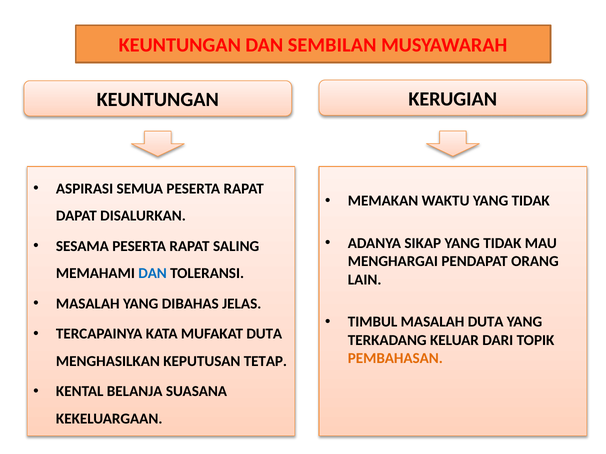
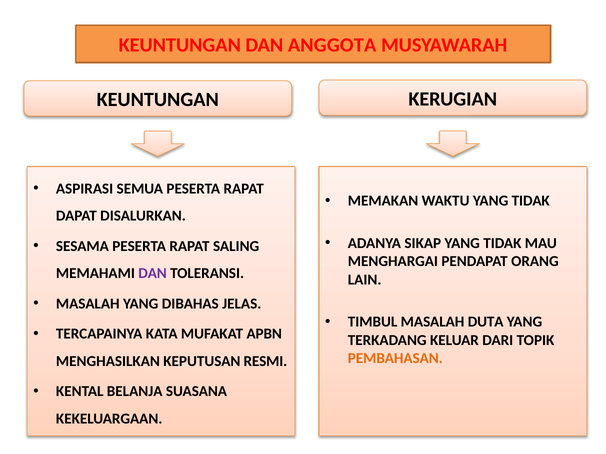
SEMBILAN: SEMBILAN -> ANGGOTA (332, 45)
DAN colour: blue -> purple (153, 274)
MUFAKAT DUTA: DUTA -> APBN (264, 334)
TETAP: TETAP -> RESMI (265, 362)
